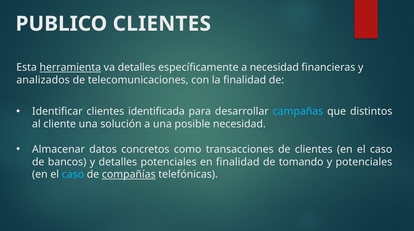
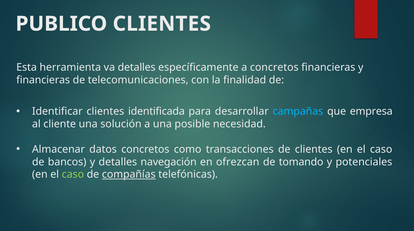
herramienta underline: present -> none (70, 67)
a necesidad: necesidad -> concretos (274, 67)
analizados: analizados -> financieras (43, 80)
distintos: distintos -> empresa (371, 112)
detalles potenciales: potenciales -> navegación (169, 162)
en finalidad: finalidad -> ofrezcan (238, 162)
caso colour: light blue -> light green (73, 175)
